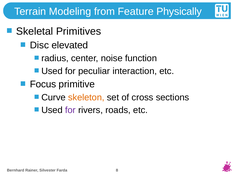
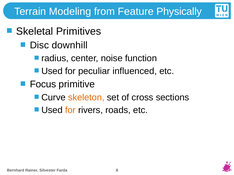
elevated: elevated -> downhill (70, 45)
interaction: interaction -> influenced (135, 71)
for colour: purple -> orange (70, 110)
